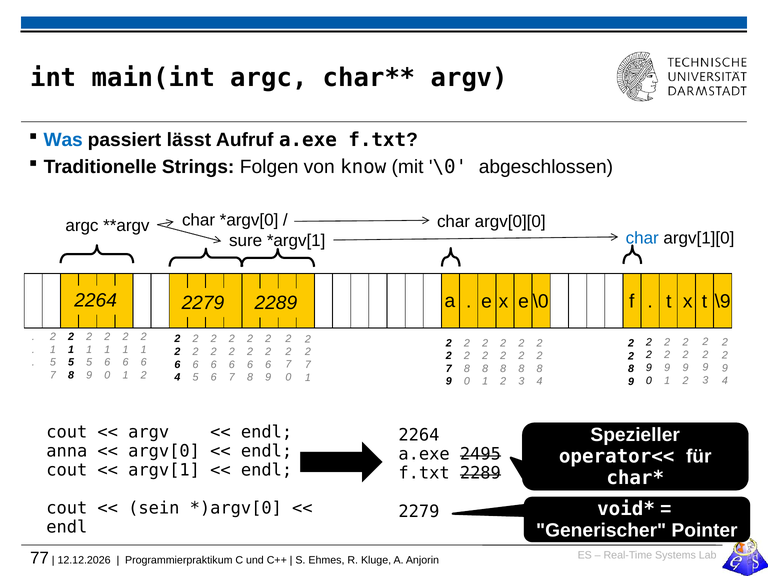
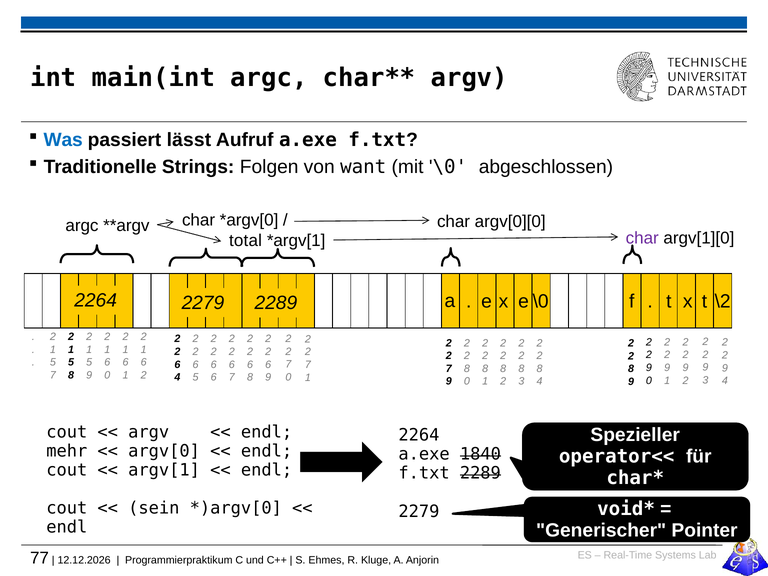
know: know -> want (363, 167)
char colour: blue -> purple (642, 238)
sure: sure -> total (246, 241)
\9: \9 -> \2 (723, 301)
anna: anna -> mehr (67, 451)
2495: 2495 -> 1840 (480, 454)
